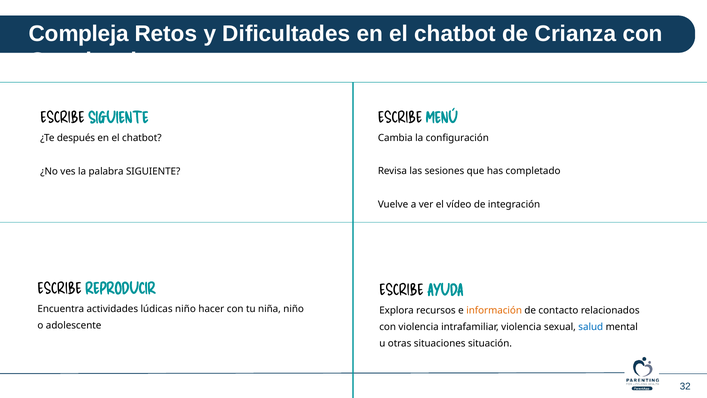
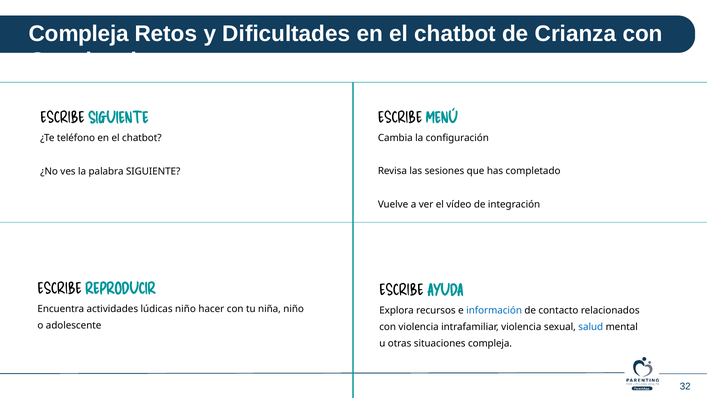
después: después -> teléfono (76, 138)
información colour: orange -> blue (494, 310)
situaciones situación: situación -> compleja (490, 343)
